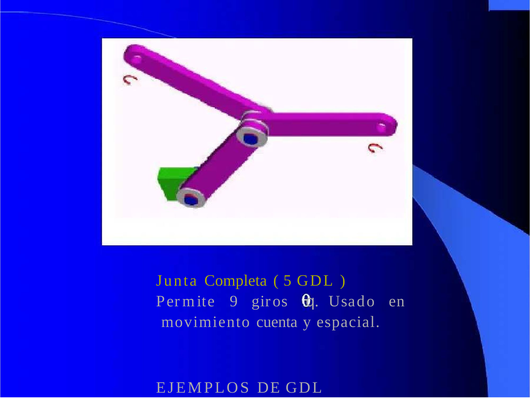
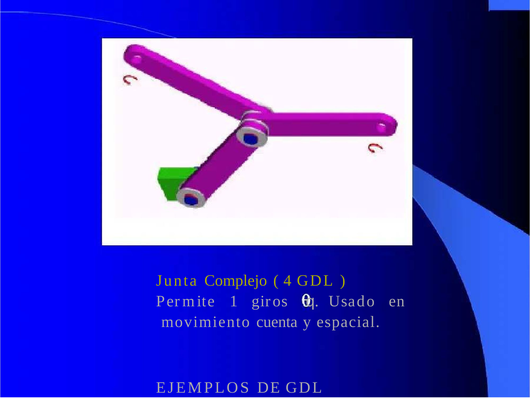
Completa: Completa -> Complejo (236, 281)
5: 5 -> 4 (287, 281)
9: 9 -> 1 (234, 301)
